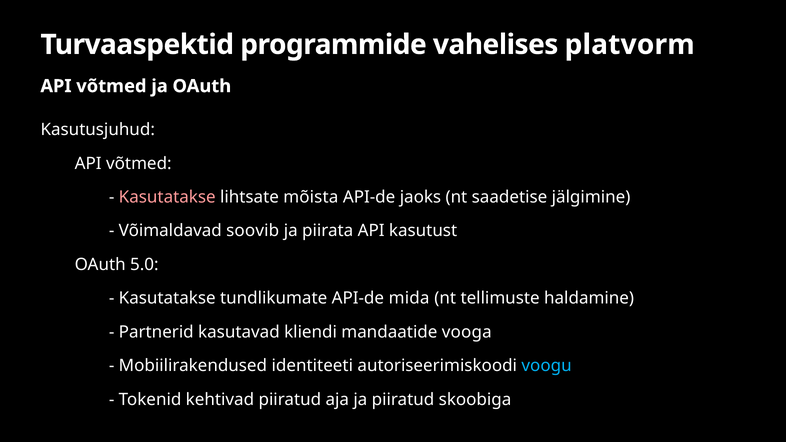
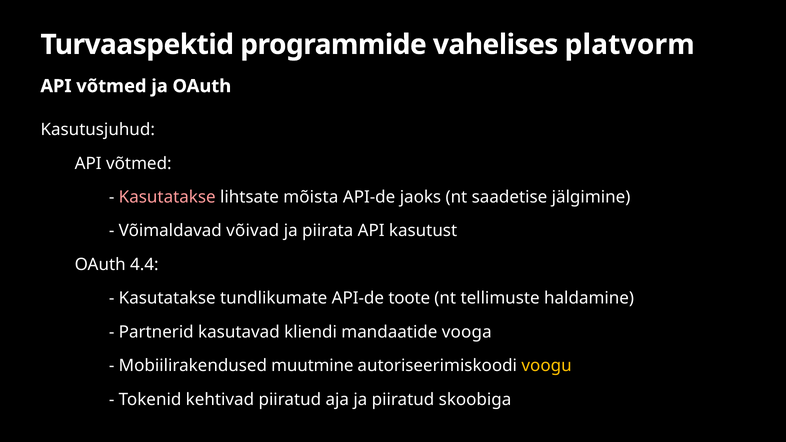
soovib: soovib -> võivad (253, 231)
5.0: 5.0 -> 4.4 (144, 265)
mida: mida -> toote (409, 298)
identiteeti: identiteeti -> muutmine (312, 366)
voogu colour: light blue -> yellow (547, 366)
